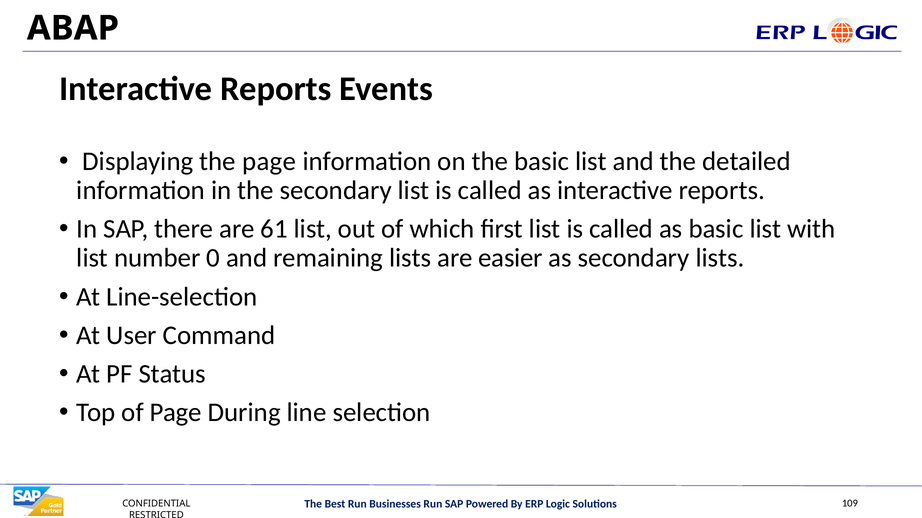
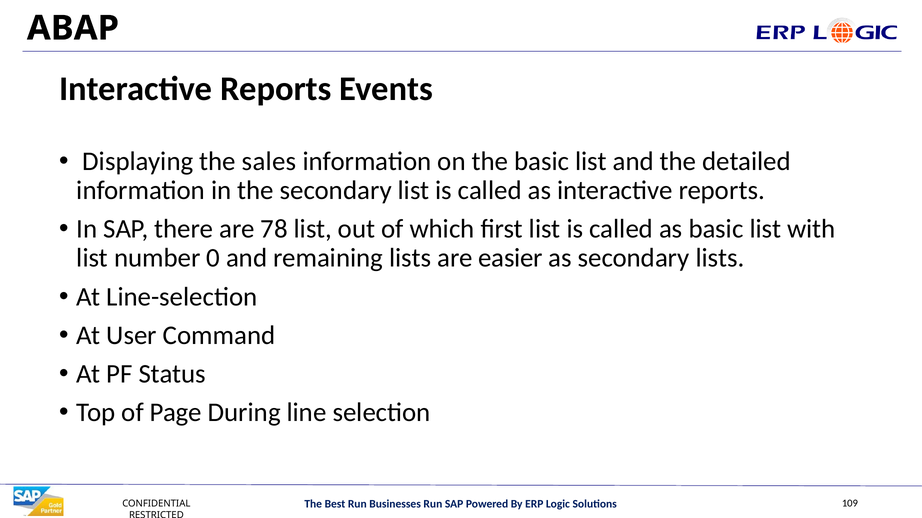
the page: page -> sales (269, 162)
61: 61 -> 78 (274, 229)
